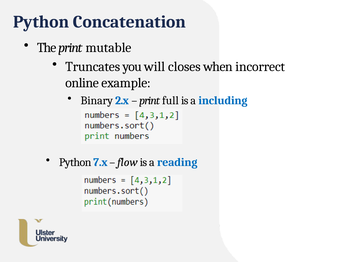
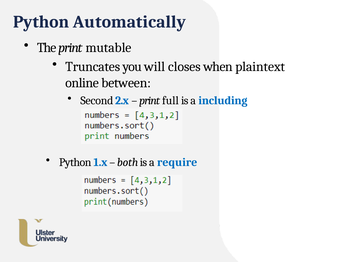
Concatenation: Concatenation -> Automatically (129, 22)
incorrect: incorrect -> plaintext (260, 67)
example: example -> between (126, 83)
Binary: Binary -> Second (97, 100)
7.x: 7.x -> 1.x (100, 162)
flow: flow -> both (128, 162)
reading: reading -> require (177, 162)
